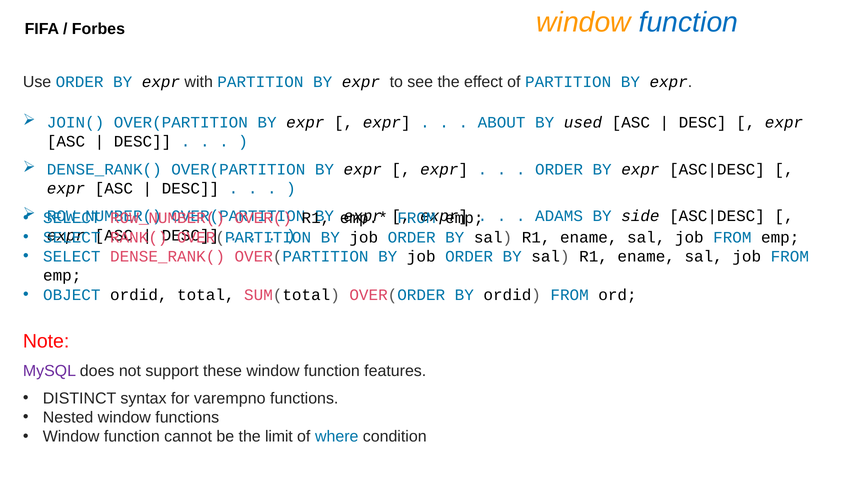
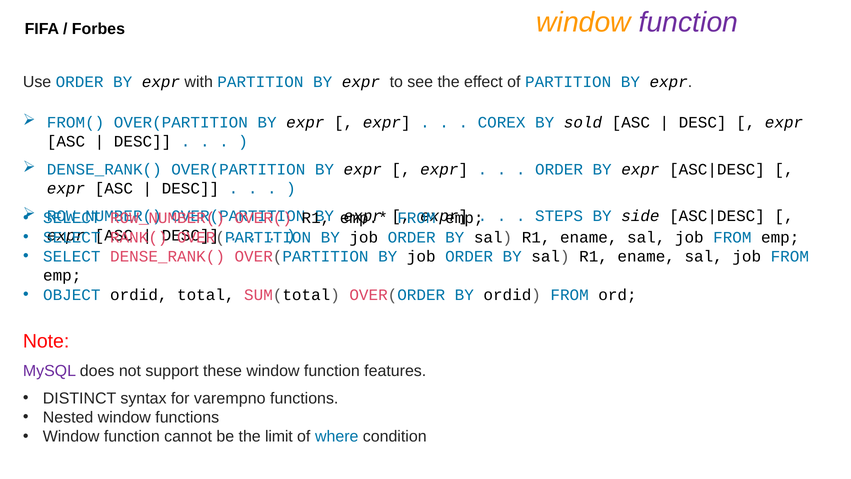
function colour: blue -> purple (688, 22)
JOIN(: JOIN( -> FROM( (76, 122)
ABOUT: ABOUT -> COREX (502, 122)
used: used -> sold (583, 122)
ADAMS: ADAMS -> STEPS (559, 216)
